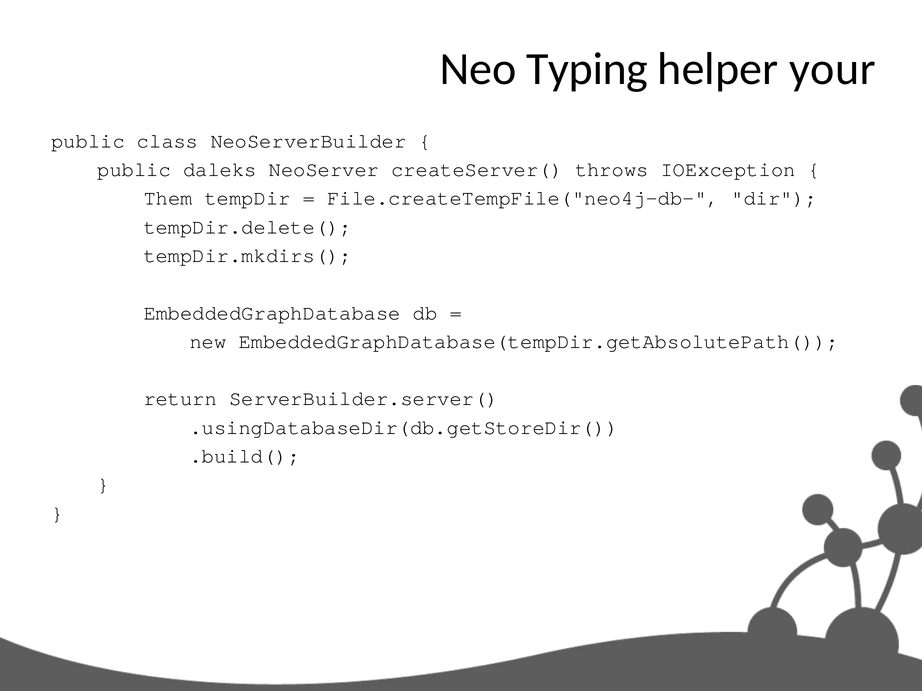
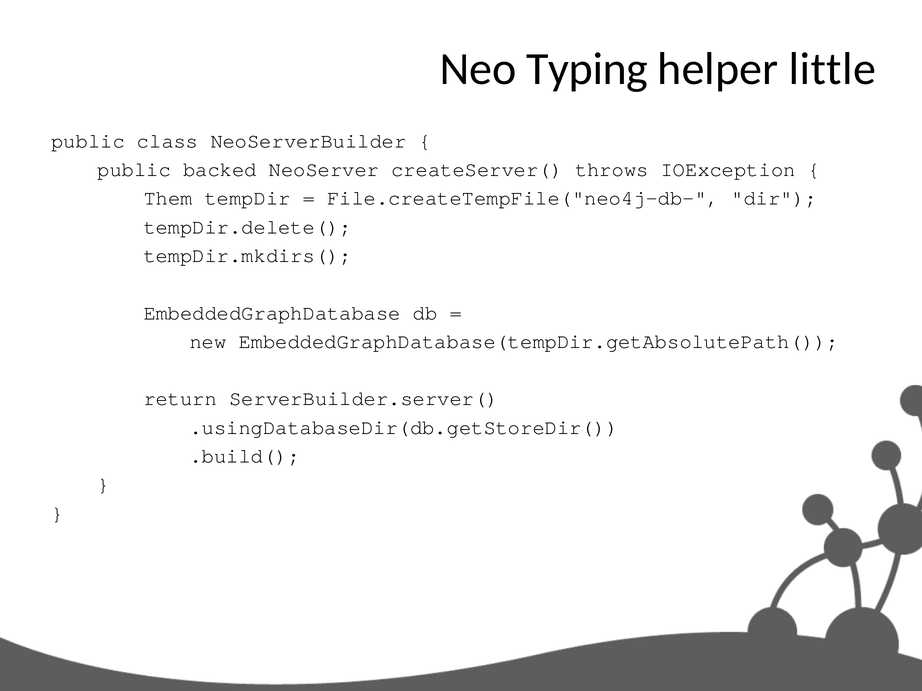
your: your -> little (832, 69)
daleks: daleks -> backed (220, 170)
